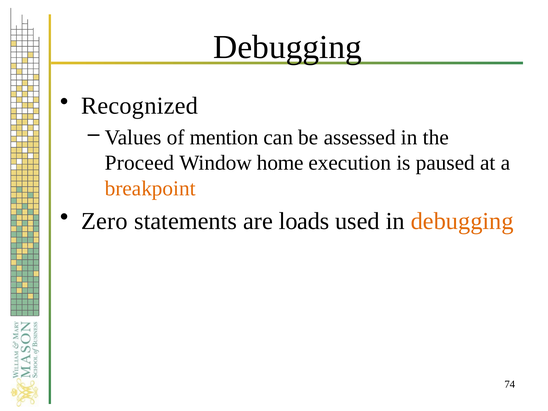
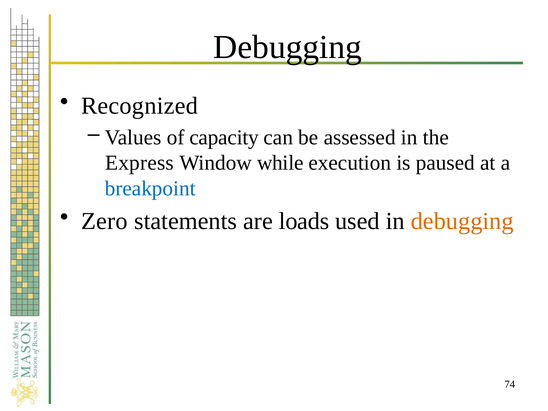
mention: mention -> capacity (224, 137)
Proceed: Proceed -> Express (140, 163)
home: home -> while (280, 163)
breakpoint colour: orange -> blue (150, 188)
